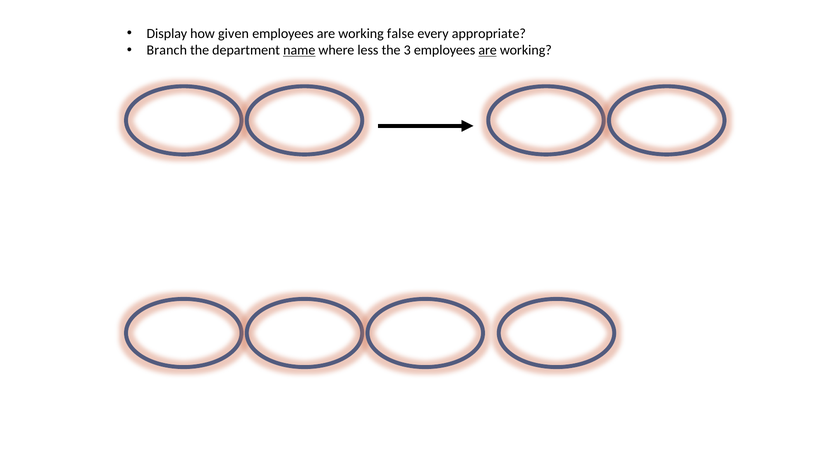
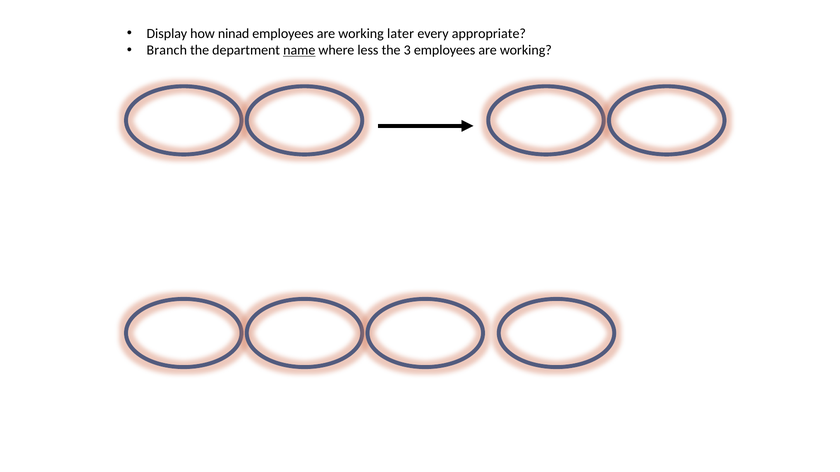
given: given -> ninad (234, 33)
false: false -> later (401, 33)
are underline: present -> none (488, 50)
